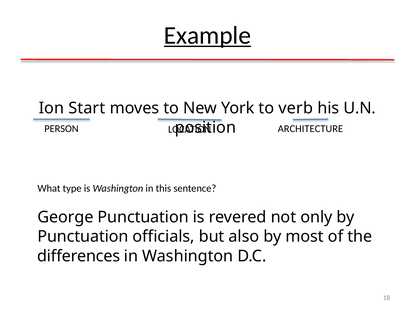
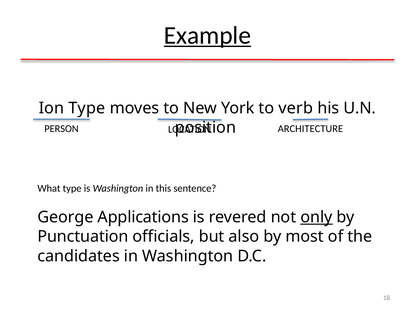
Start: Start -> Type (87, 108)
George Punctuation: Punctuation -> Applications (143, 217)
only underline: none -> present (316, 217)
differences: differences -> candidates (79, 255)
